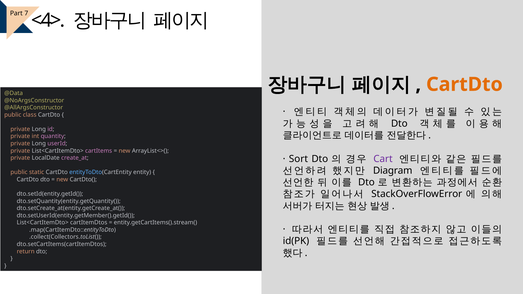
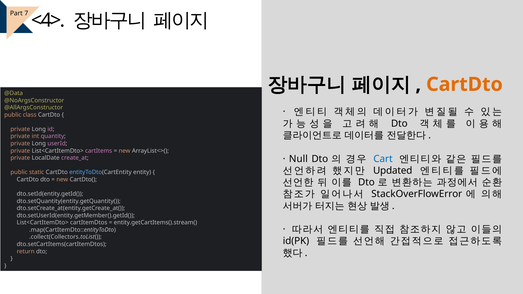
Sort: Sort -> Null (298, 159)
Cart colour: purple -> blue (383, 159)
Diagram: Diagram -> Updated (393, 171)
